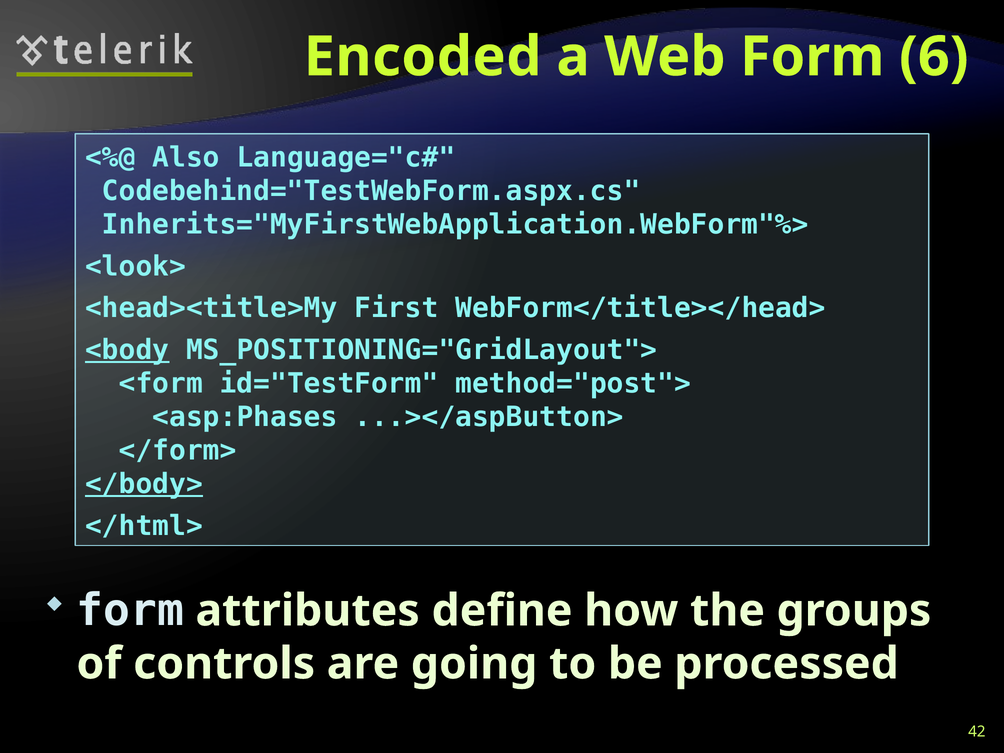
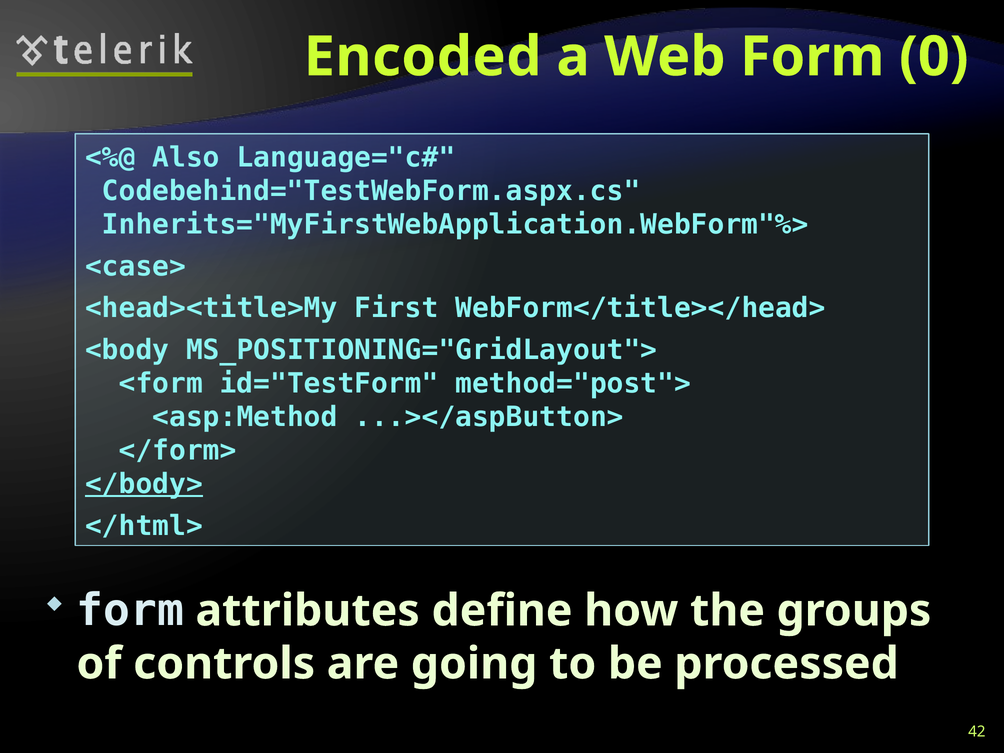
6: 6 -> 0 (934, 57)
<look>: <look> -> <case> (136, 266)
<body underline: present -> none (127, 350)
<asp:Phases: <asp:Phases -> <asp:Method (245, 417)
